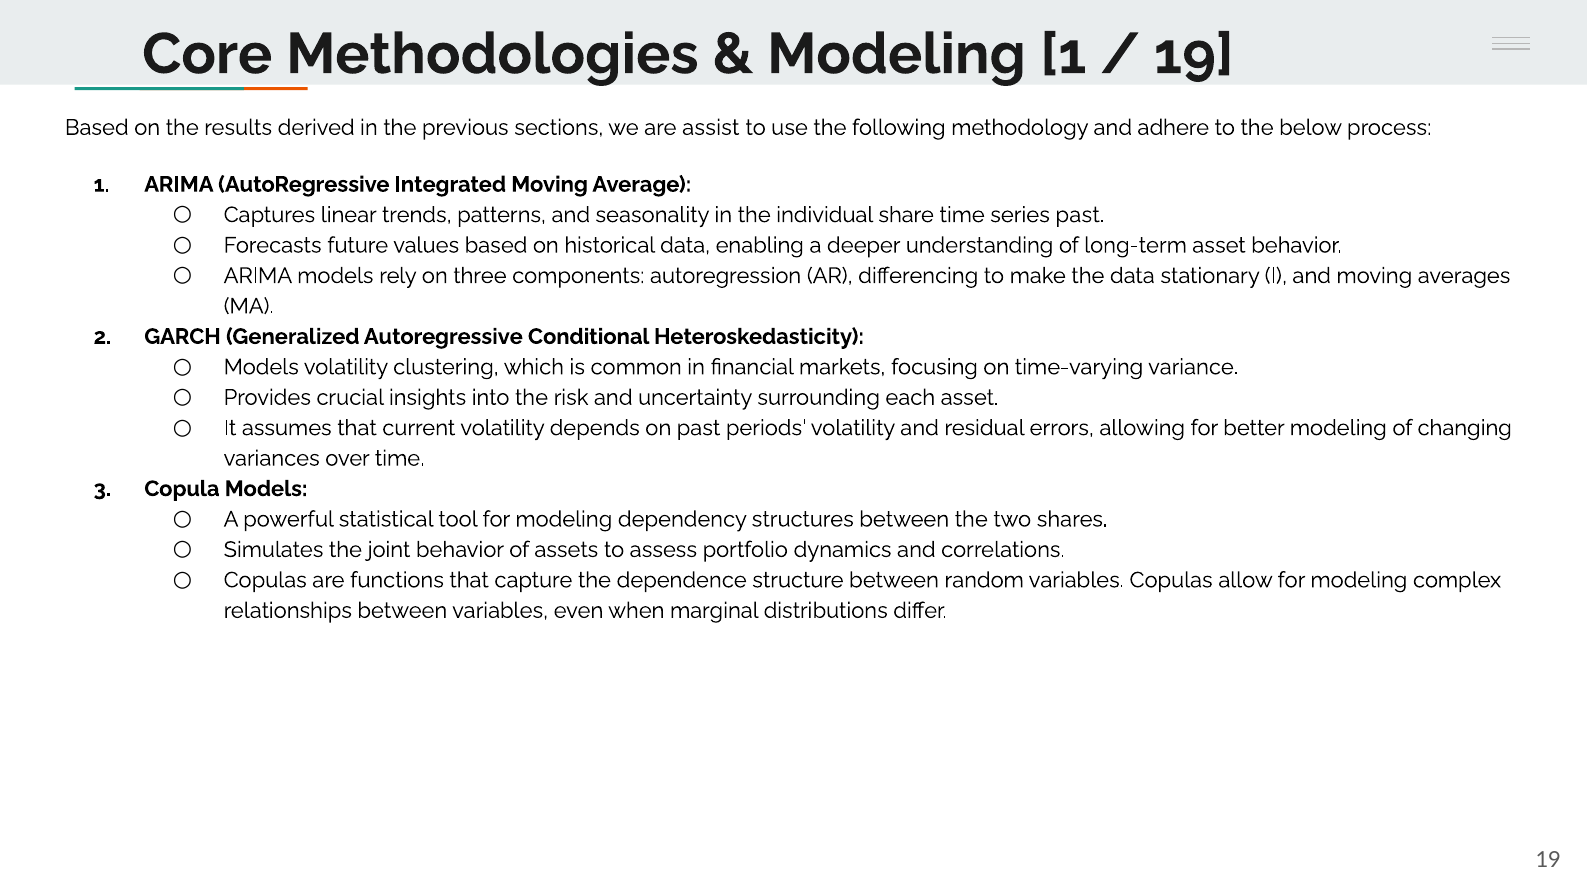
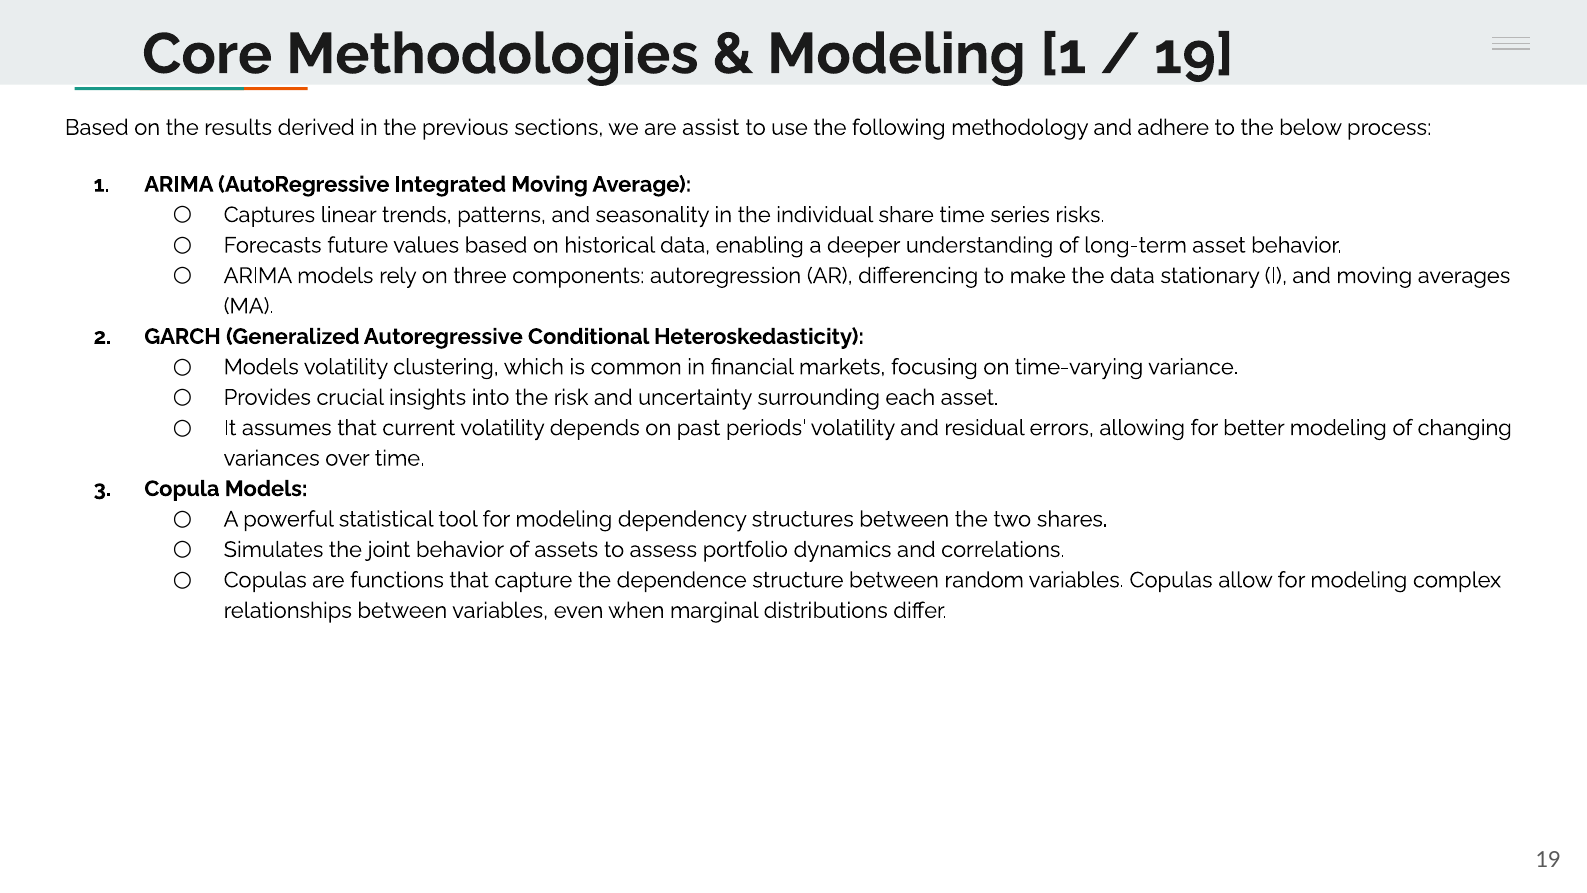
series past: past -> risks (1080, 215)
